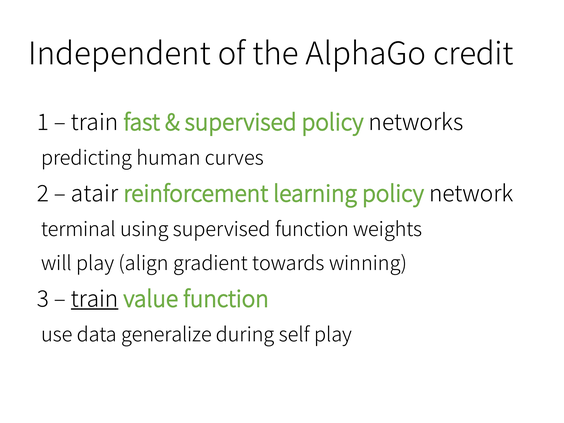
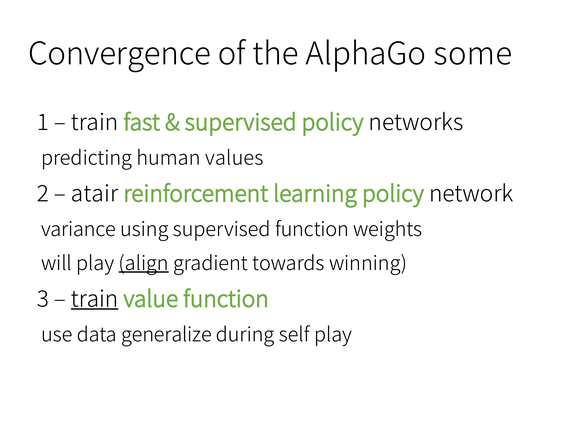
Independent: Independent -> Convergence (120, 54)
credit: credit -> some (473, 54)
curves: curves -> values (234, 158)
terminal: terminal -> variance (79, 230)
align underline: none -> present (144, 263)
